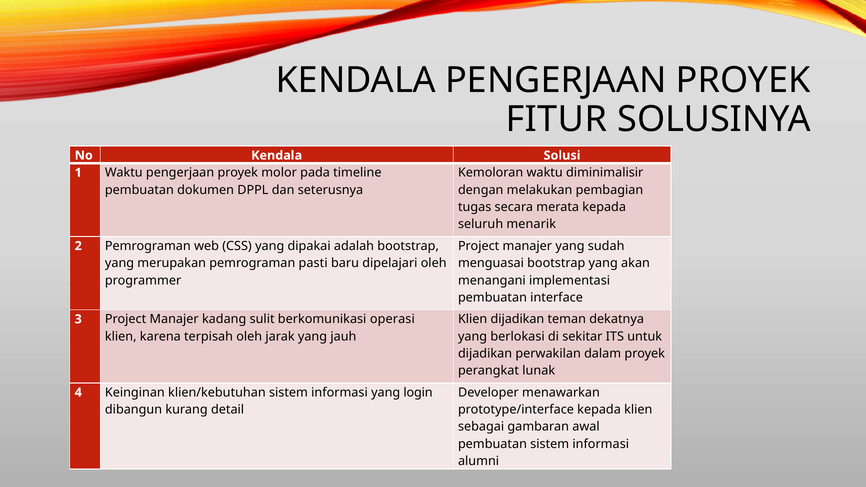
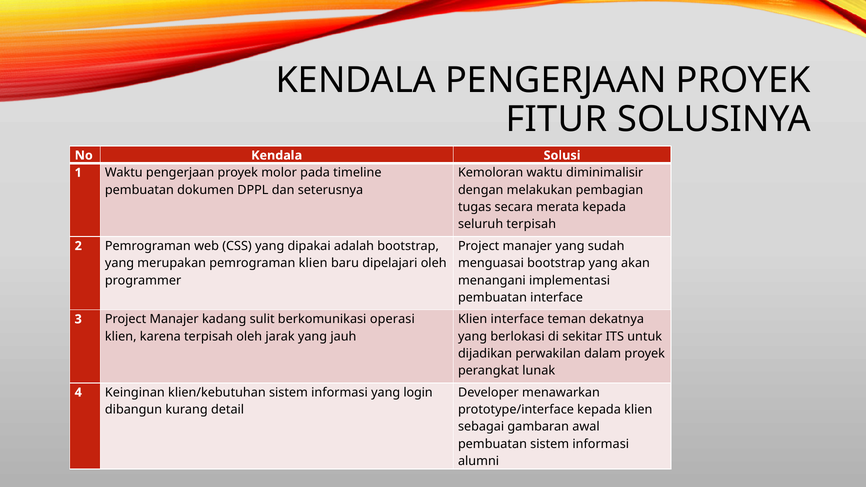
seluruh menarik: menarik -> terpisah (531, 224)
pemrograman pasti: pasti -> klien (313, 263)
Klien dijadikan: dijadikan -> interface (517, 319)
